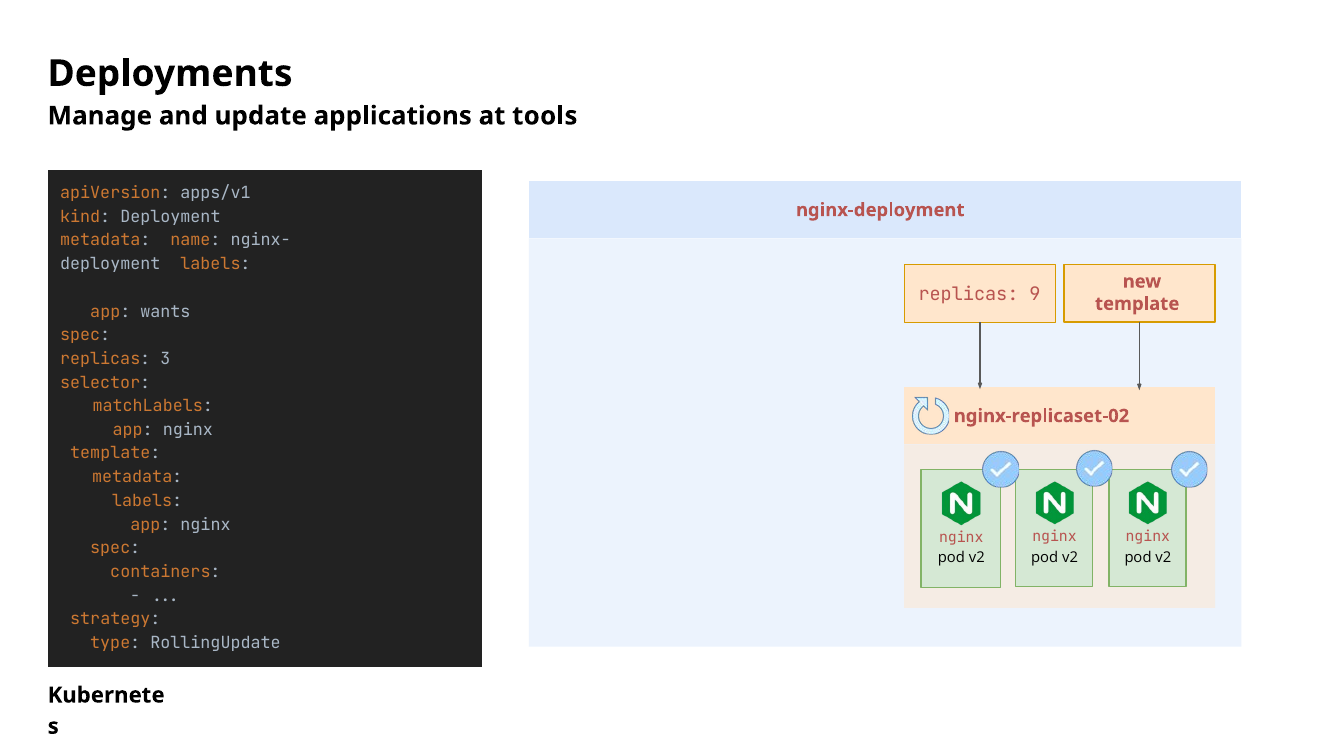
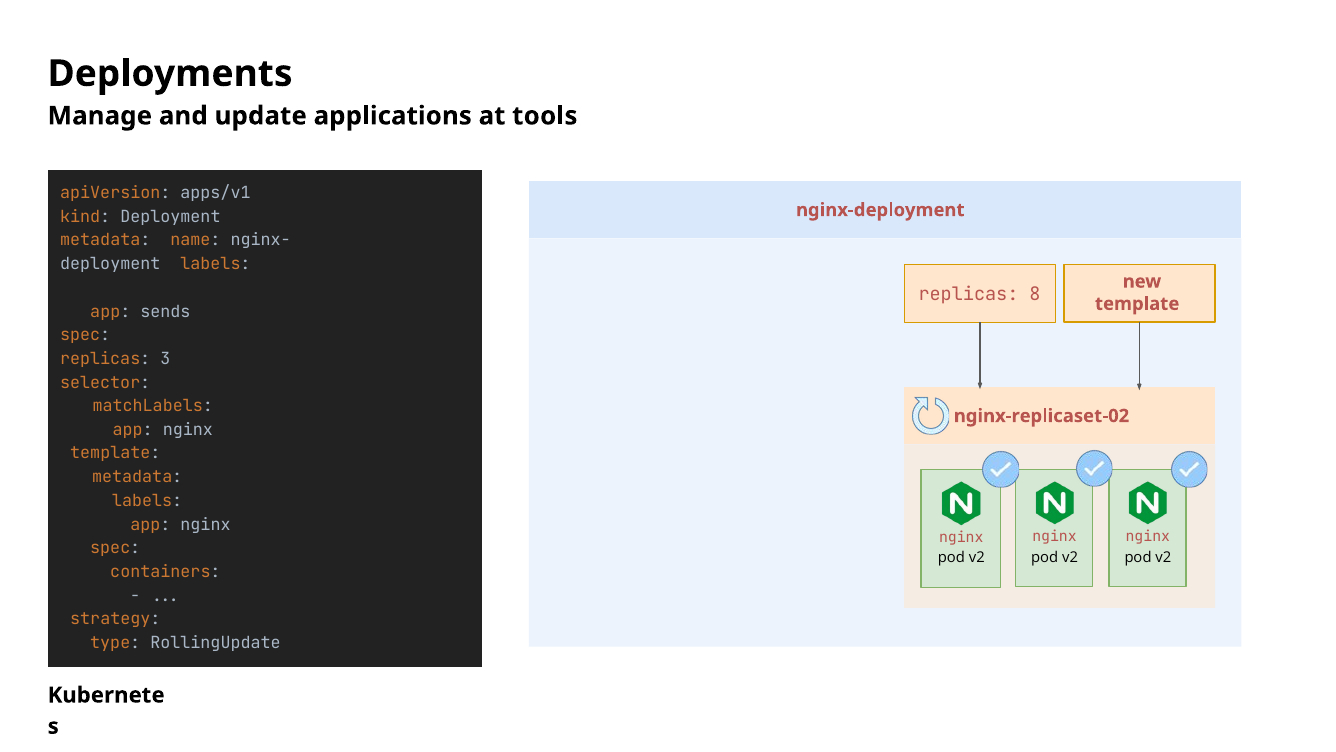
9: 9 -> 8 (1035, 294)
wants: wants -> sends (165, 311)
